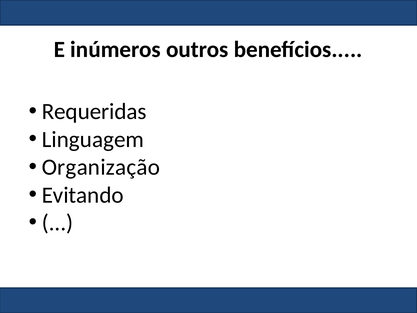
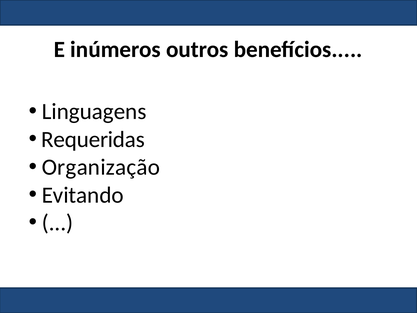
Requeridas: Requeridas -> Linguagens (94, 112)
Linguagem: Linguagem -> Requeridas (93, 139)
